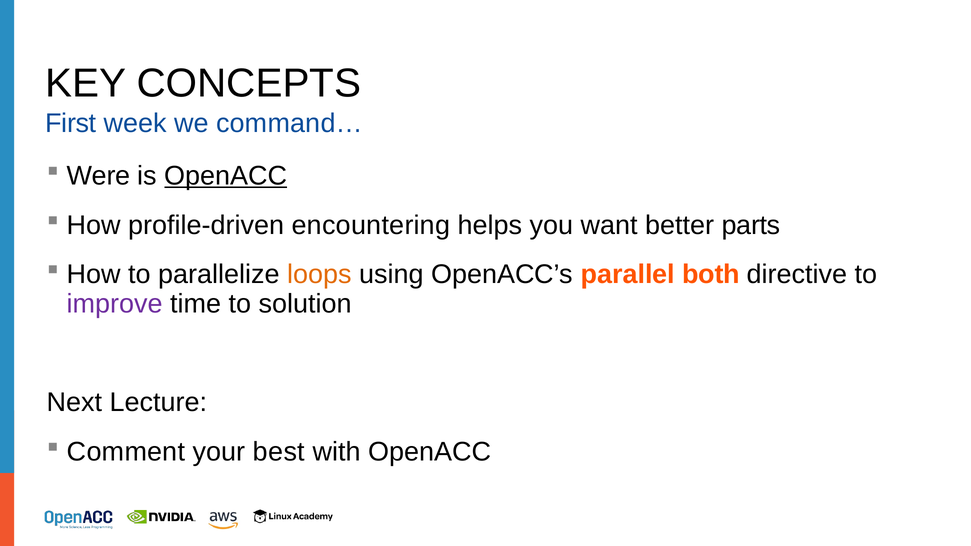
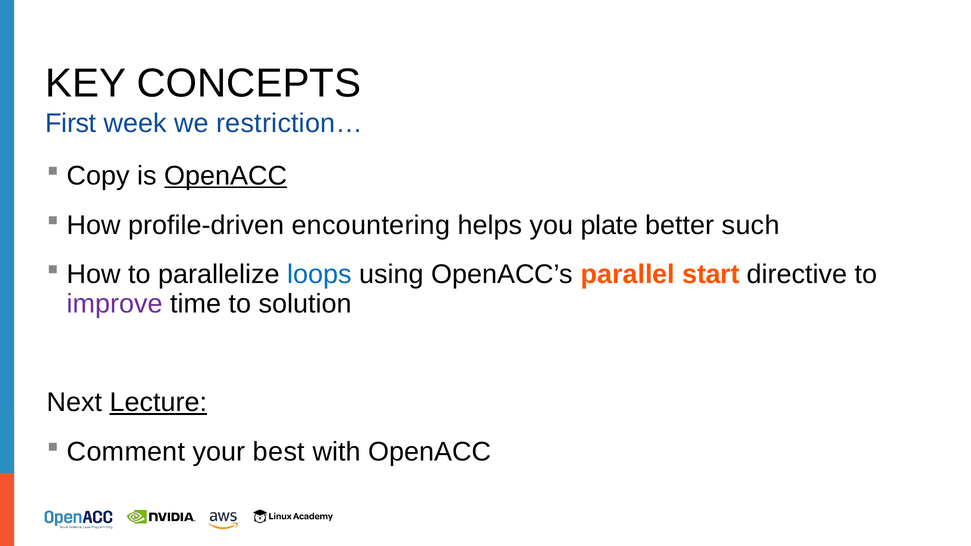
command…: command… -> restriction… (289, 124)
Were: Were -> Copy (98, 176)
want: want -> plate (609, 225)
parts: parts -> such (751, 225)
loops colour: orange -> blue (319, 275)
both: both -> start (711, 275)
Lecture underline: none -> present (158, 403)
